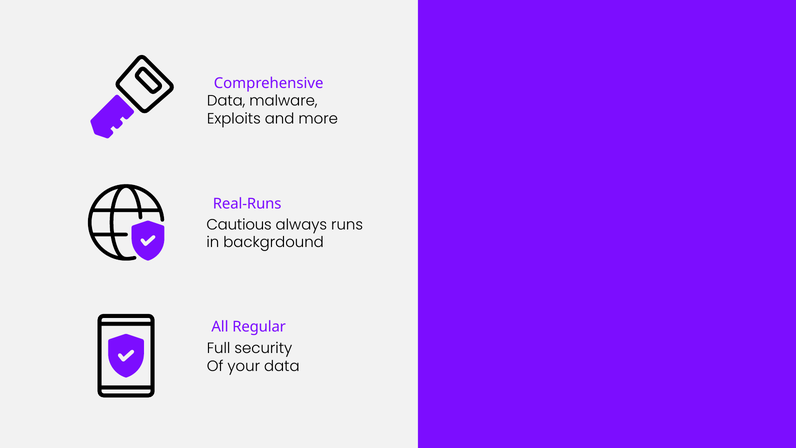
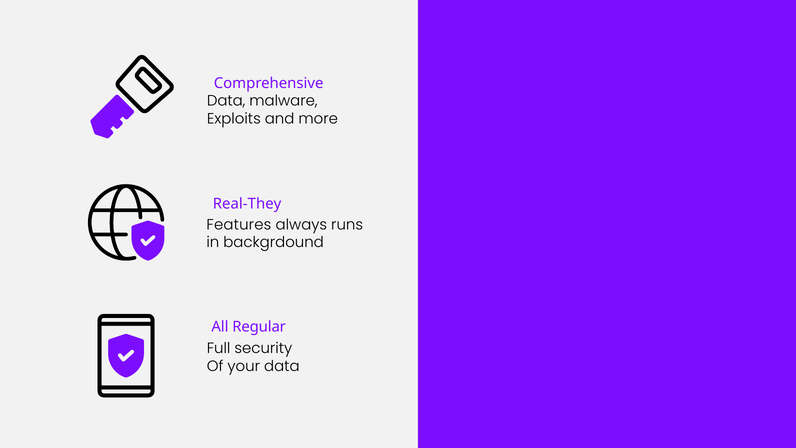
Real-Runs: Real-Runs -> Real-They (247, 204)
Cautious: Cautious -> Features (239, 225)
